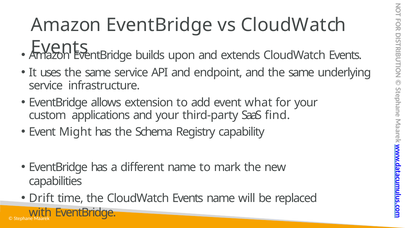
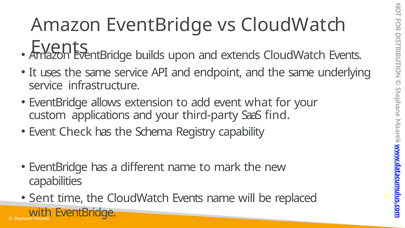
Might: Might -> Check (75, 132)
Drift: Drift -> Sent (42, 198)
